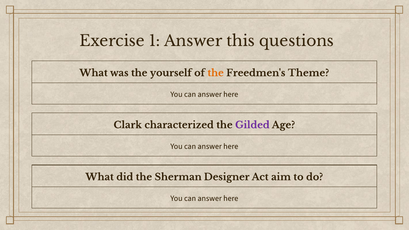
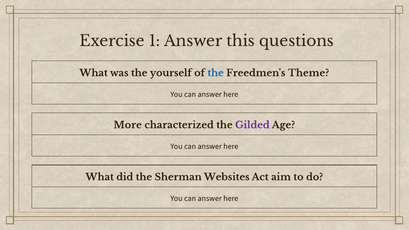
the colour: orange -> blue (216, 73)
Clark: Clark -> More (128, 125)
Designer: Designer -> Websites (227, 177)
